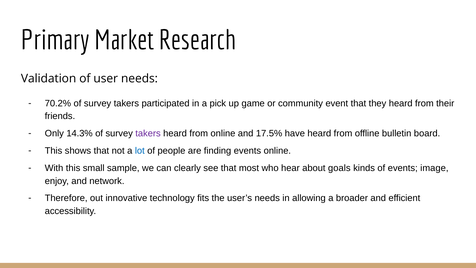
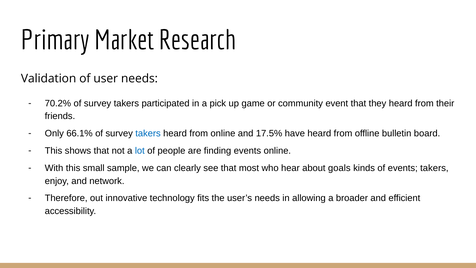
14.3%: 14.3% -> 66.1% (80, 133)
takers colour: purple -> blue (148, 133)
events image: image -> takers (434, 168)
